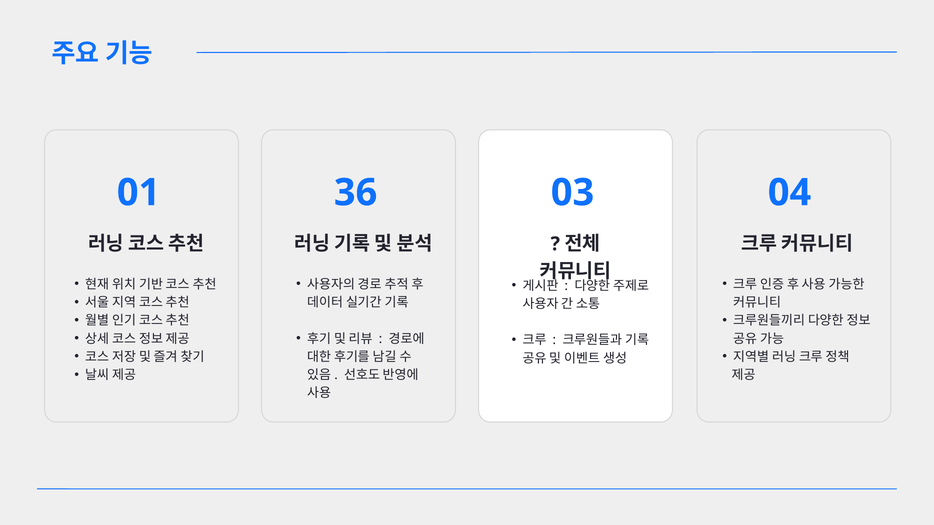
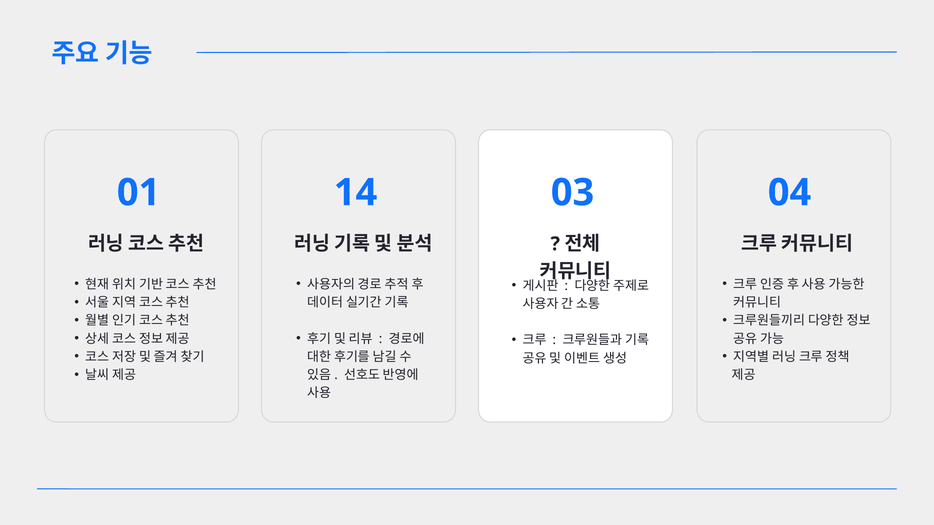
36: 36 -> 14 (356, 193)
